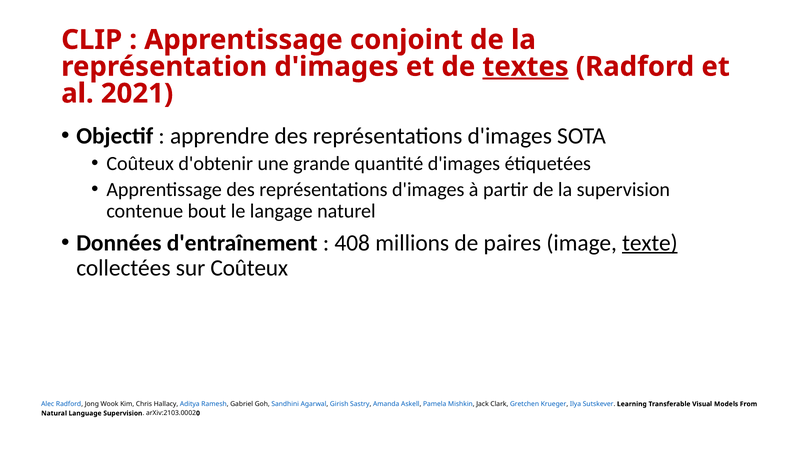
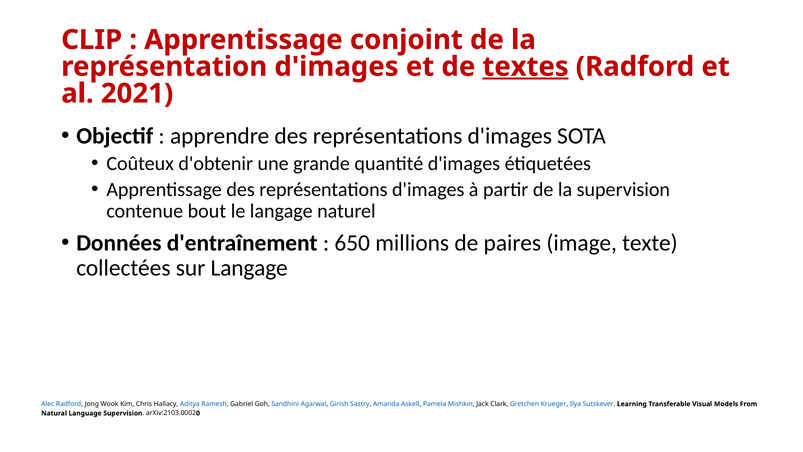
408: 408 -> 650 (352, 243)
texte underline: present -> none (650, 243)
sur Coûteux: Coûteux -> Langage (249, 268)
